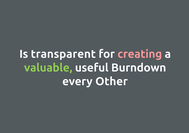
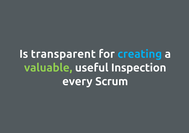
creating colour: pink -> light blue (140, 54)
Burndown: Burndown -> Inspection (139, 68)
Other: Other -> Scrum (112, 82)
